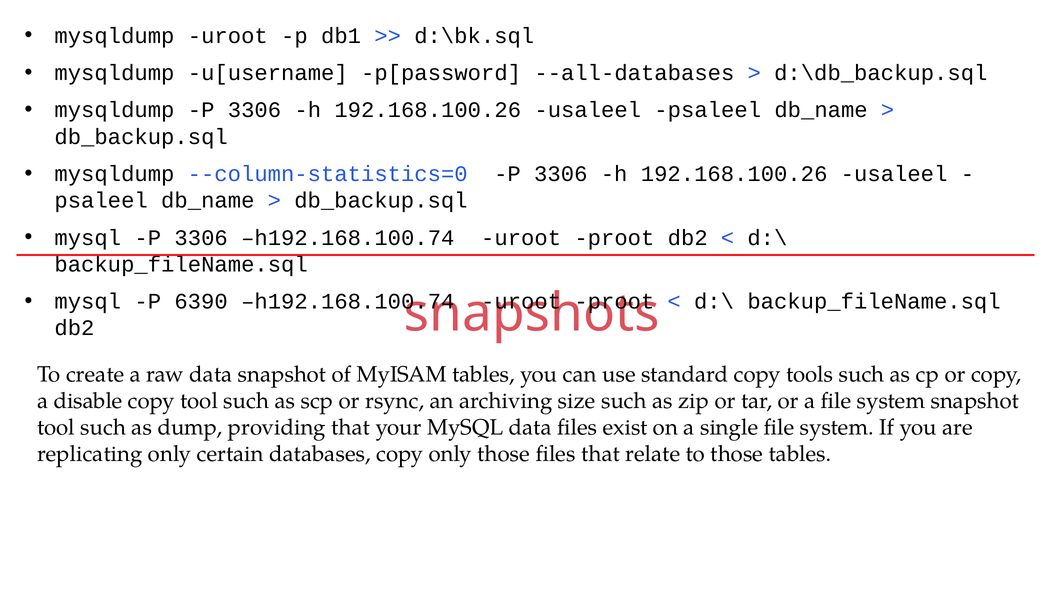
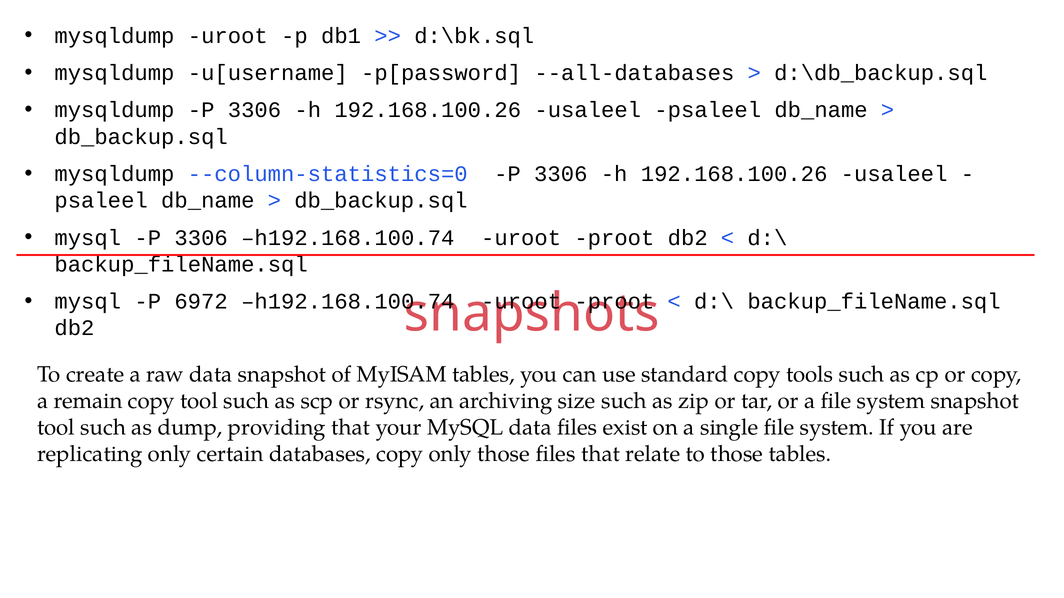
6390: 6390 -> 6972 (201, 302)
disable: disable -> remain (88, 401)
